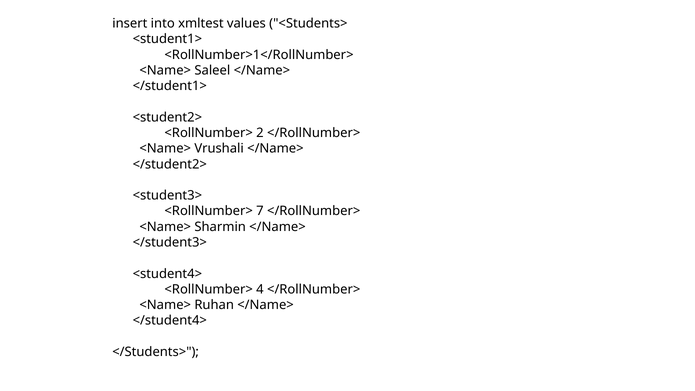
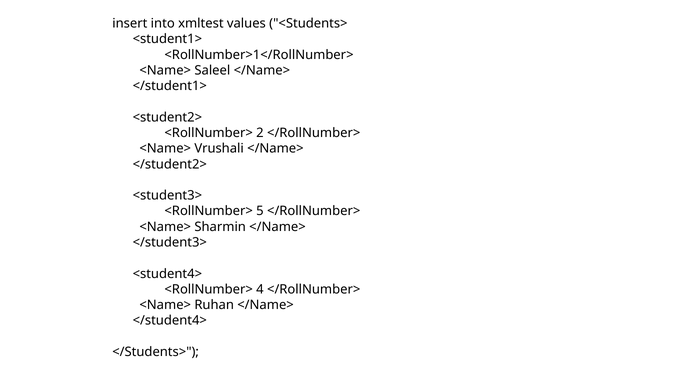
7: 7 -> 5 (260, 211)
